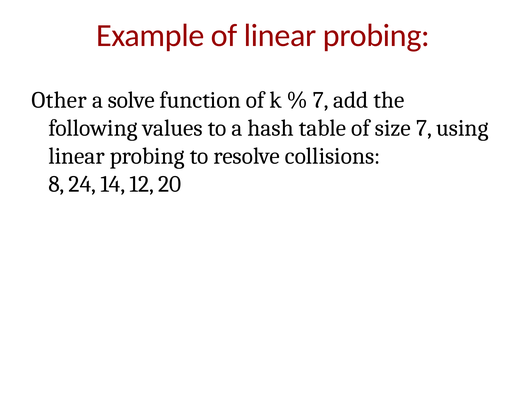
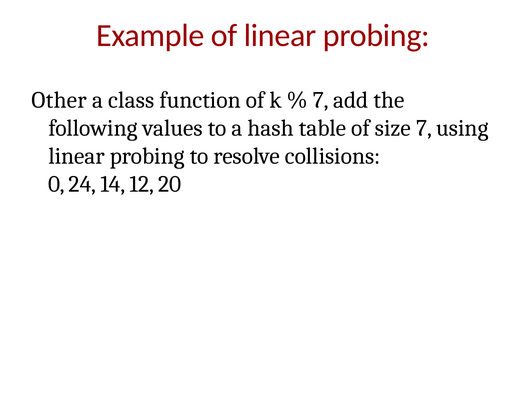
solve: solve -> class (131, 100)
8: 8 -> 0 (56, 184)
